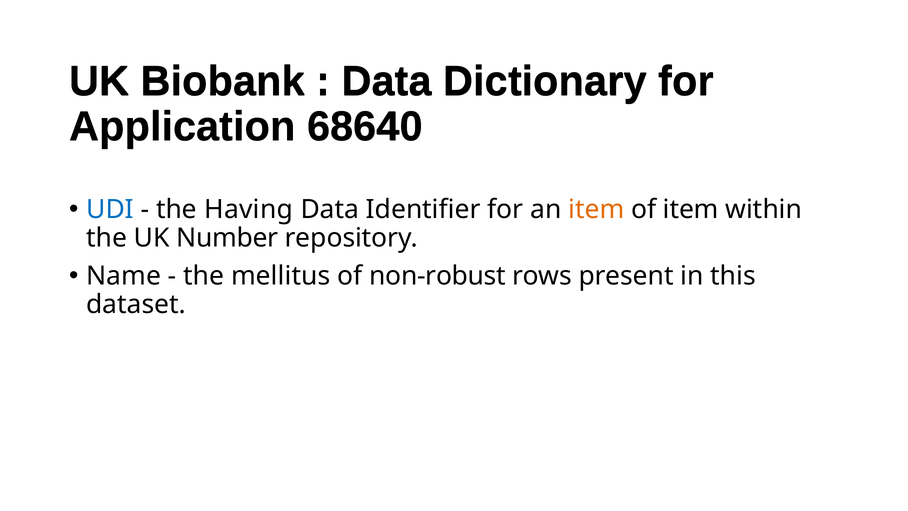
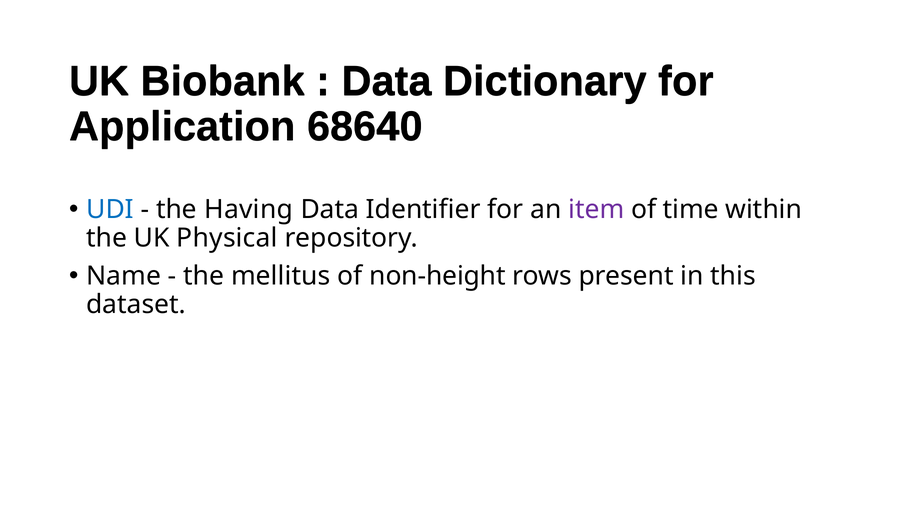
item colour: orange -> purple (596, 209)
of item: item -> time (691, 209)
Number: Number -> Physical (227, 238)
non-robust: non-robust -> non-height (438, 276)
